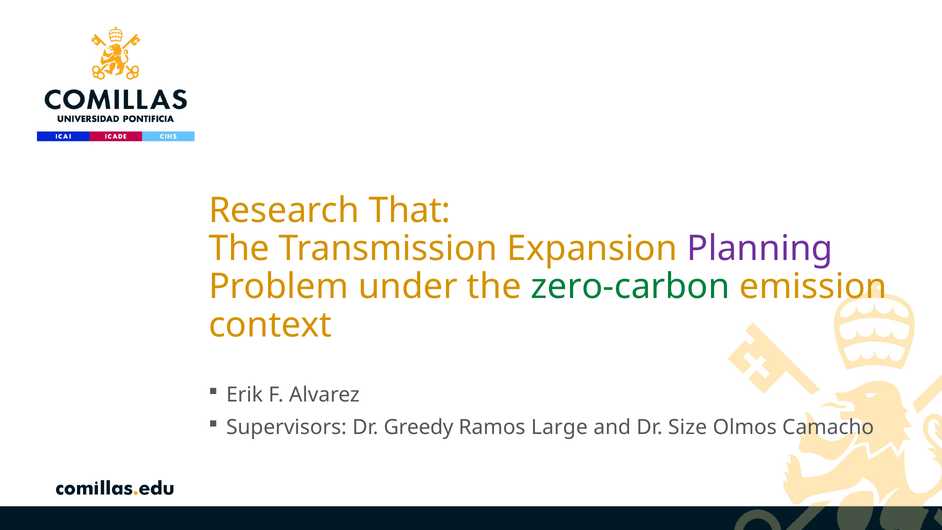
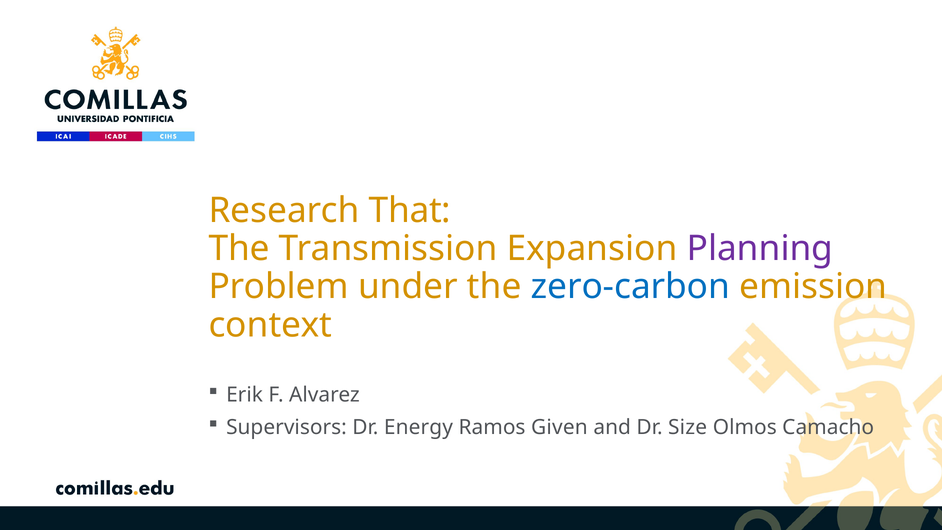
zero-carbon colour: green -> blue (630, 287)
Greedy: Greedy -> Energy (418, 427)
Large: Large -> Given (559, 427)
